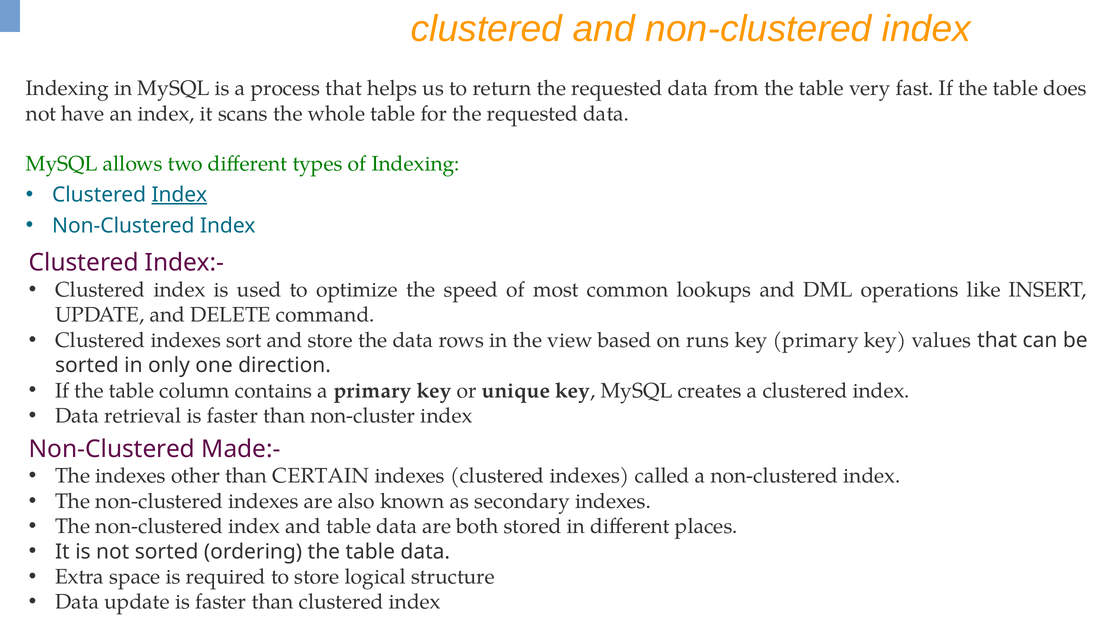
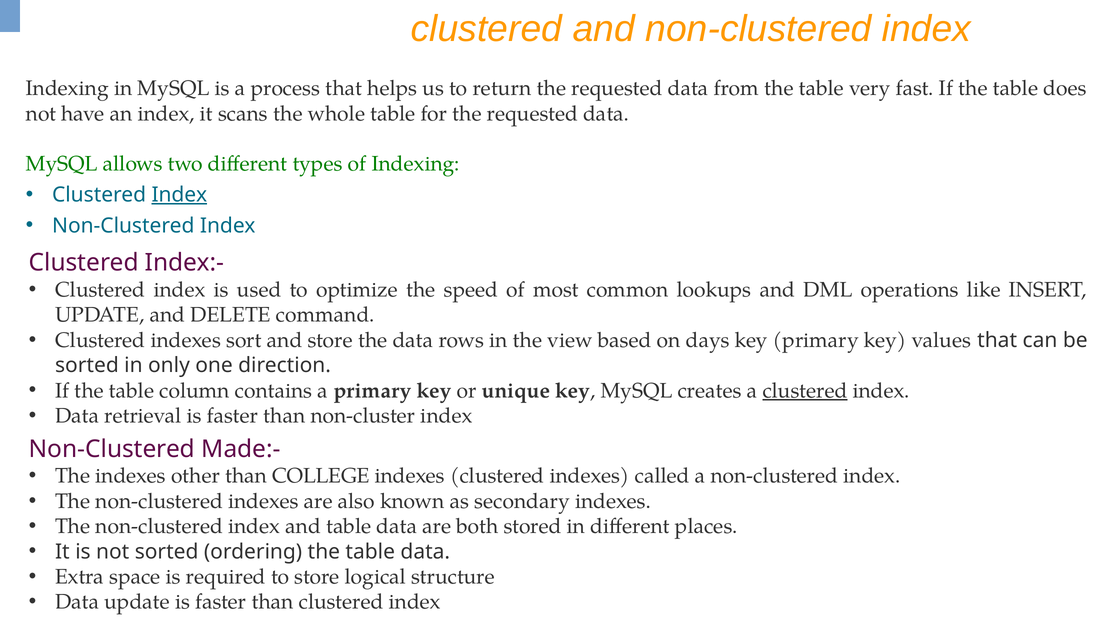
runs: runs -> days (708, 340)
clustered underline: none -> present (805, 391)
CERTAIN: CERTAIN -> COLLEGE (321, 476)
